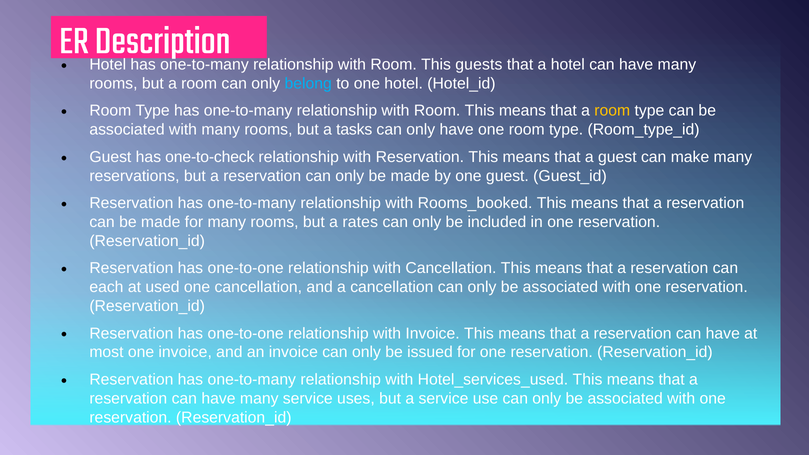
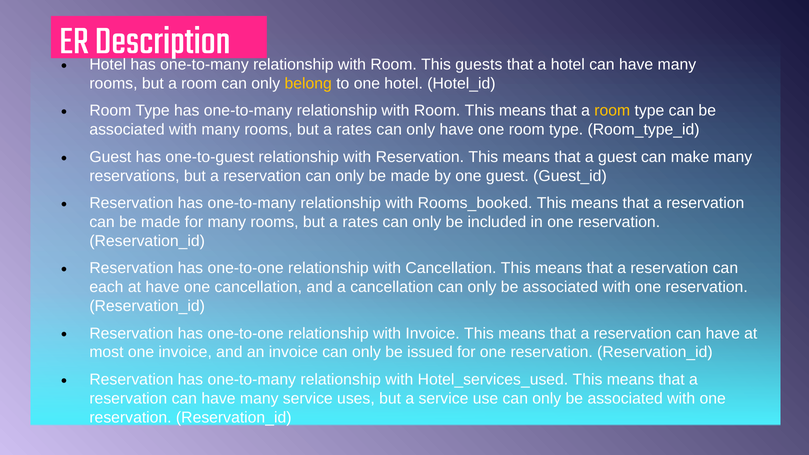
belong colour: light blue -> yellow (308, 83)
tasks: tasks -> rates (354, 130)
one-to-check: one-to-check -> one-to-guest (210, 157)
at used: used -> have (162, 287)
